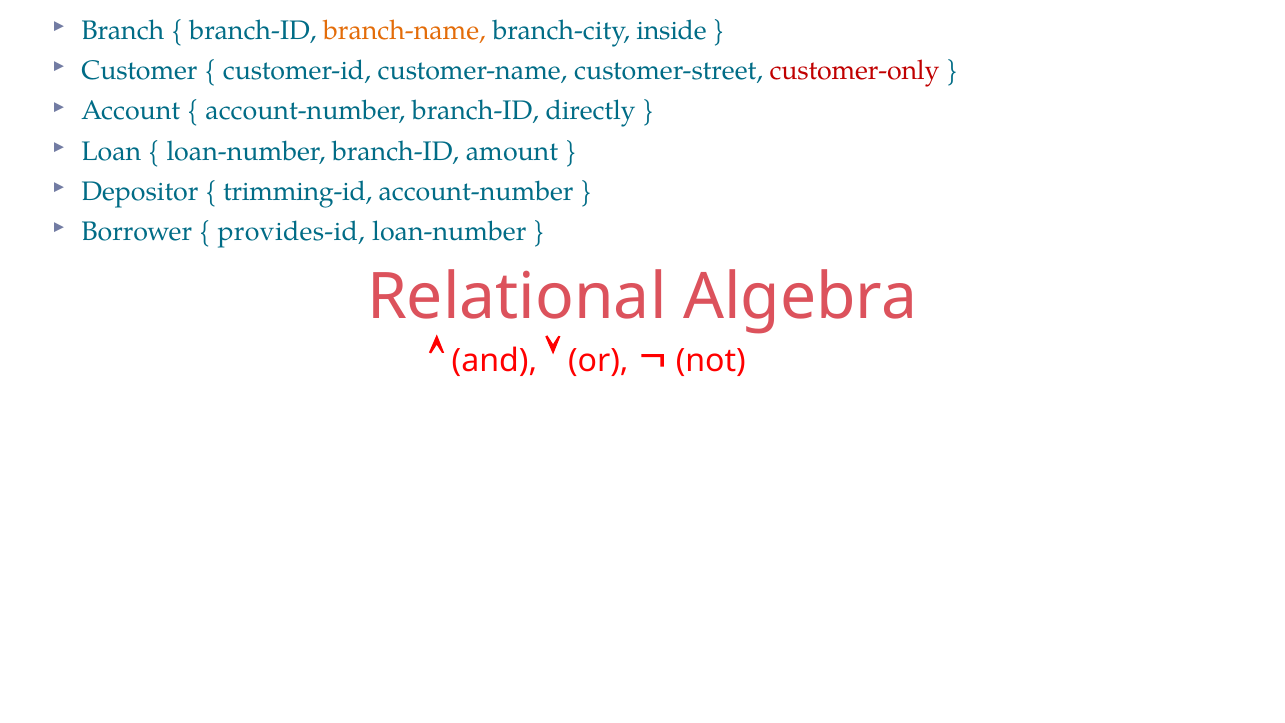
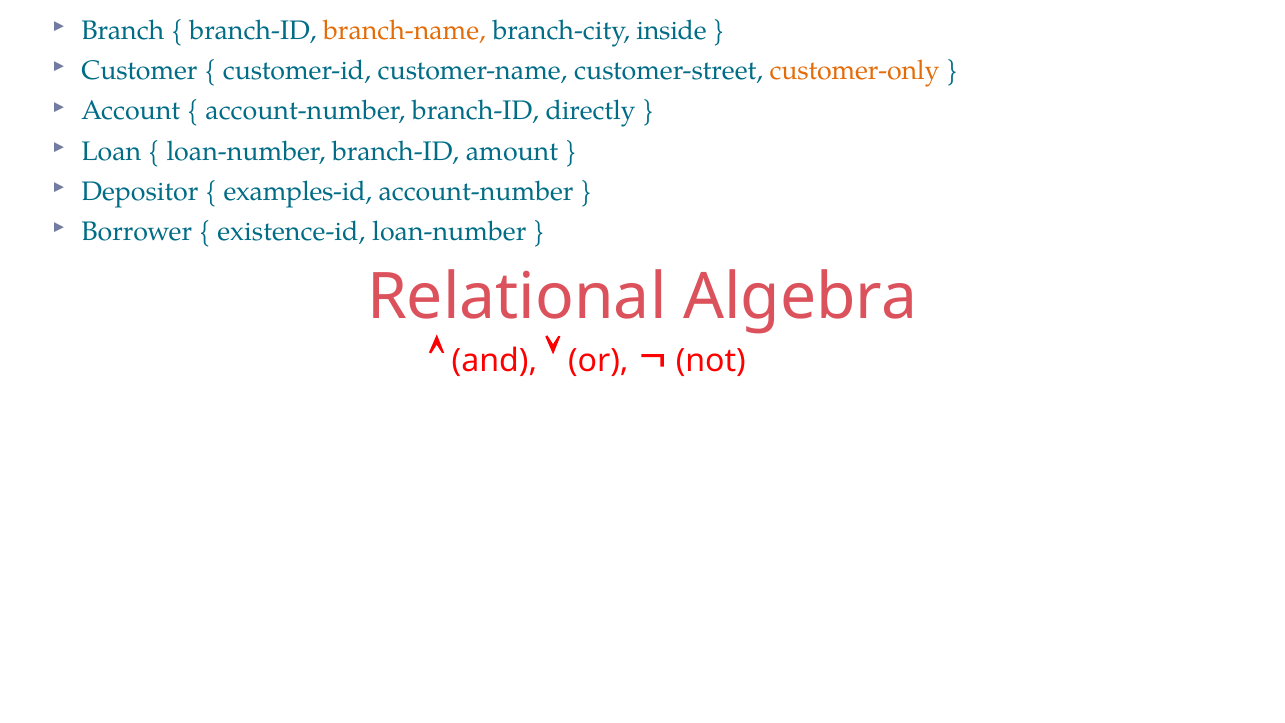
customer-only colour: red -> orange (855, 71)
trimming-id: trimming-id -> examples-id (298, 191)
provides-id: provides-id -> existence-id (291, 232)
